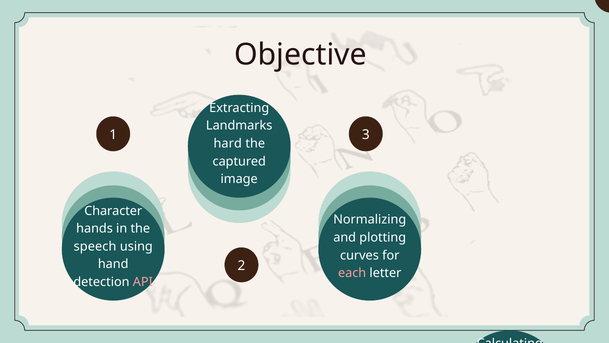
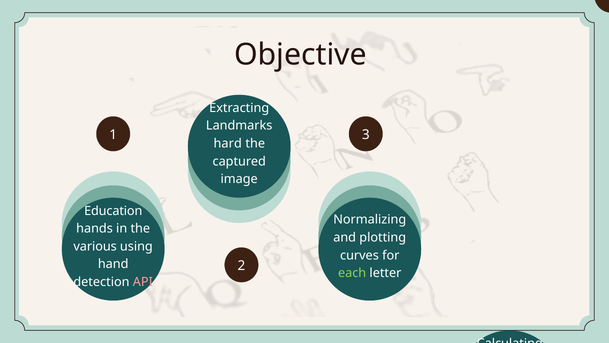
Character: Character -> Education (113, 211)
speech: speech -> various (95, 246)
each colour: pink -> light green (352, 273)
